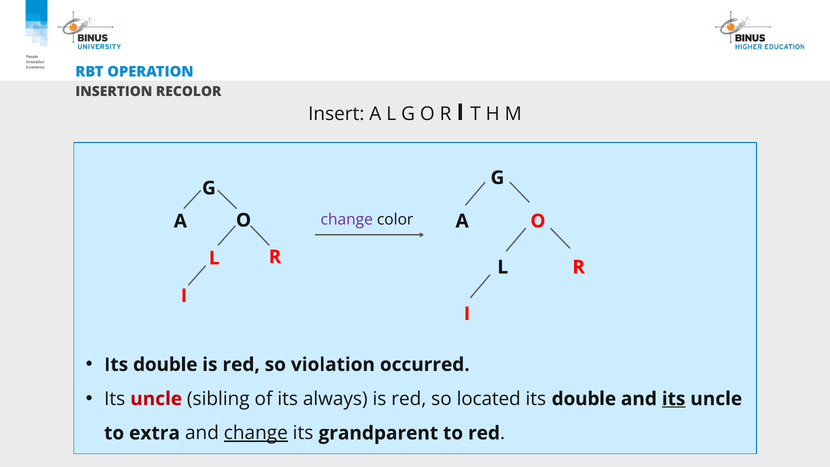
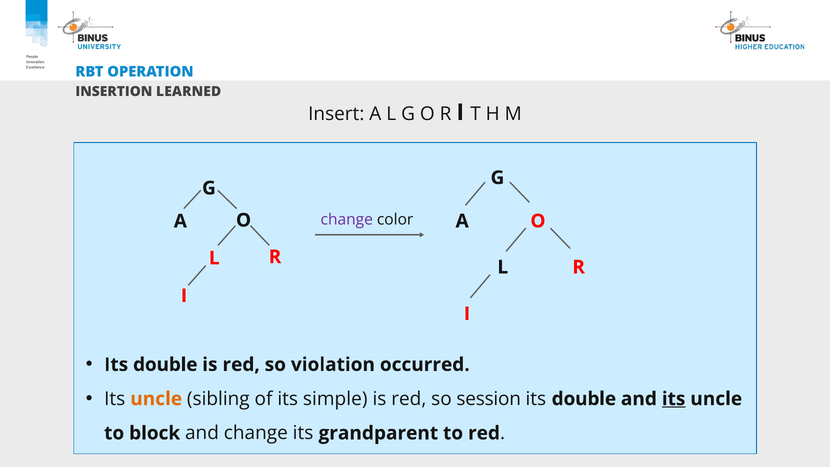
RECOLOR: RECOLOR -> LEARNED (189, 91)
uncle colour: red -> orange (156, 399)
always: always -> simple (335, 399)
located: located -> session (489, 399)
extra: extra -> block (155, 433)
change underline: present -> none (256, 433)
